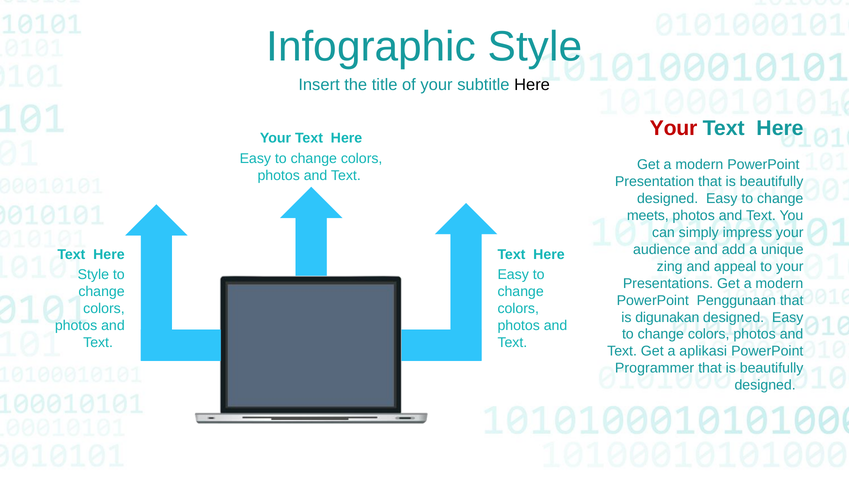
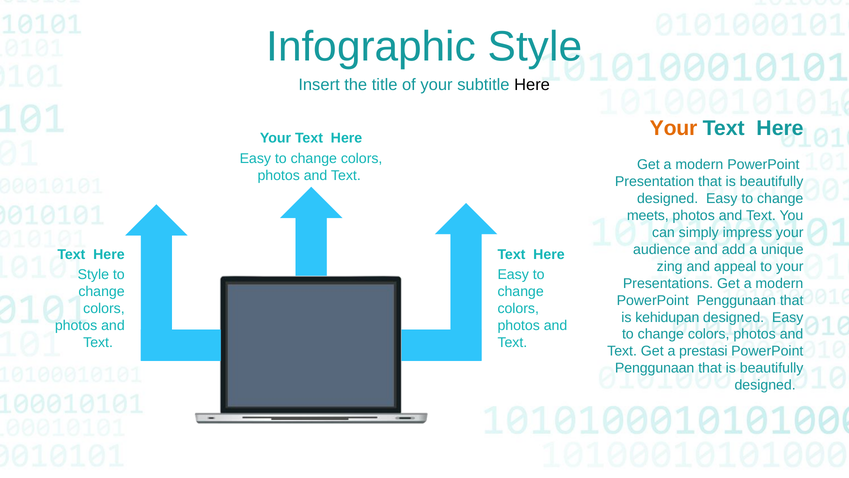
Your colour: red -> orange (674, 128)
digunakan: digunakan -> kehidupan (667, 317)
aplikasi: aplikasi -> prestasi (703, 351)
Programmer: Programmer -> Penggunaan (655, 368)
